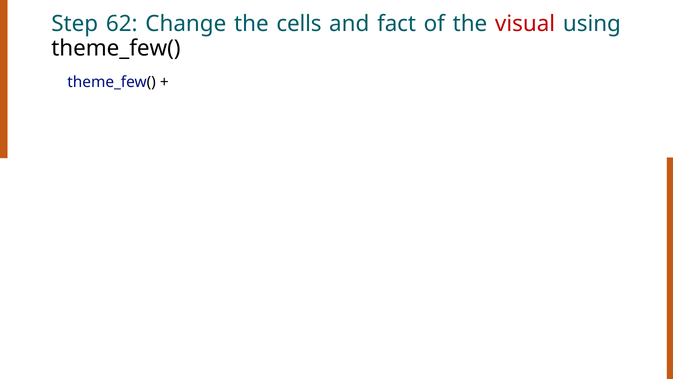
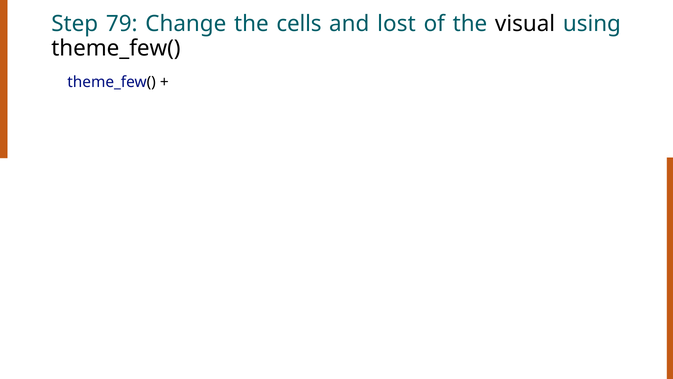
62: 62 -> 79 (122, 24)
fact: fact -> lost (396, 24)
visual colour: red -> black (525, 24)
